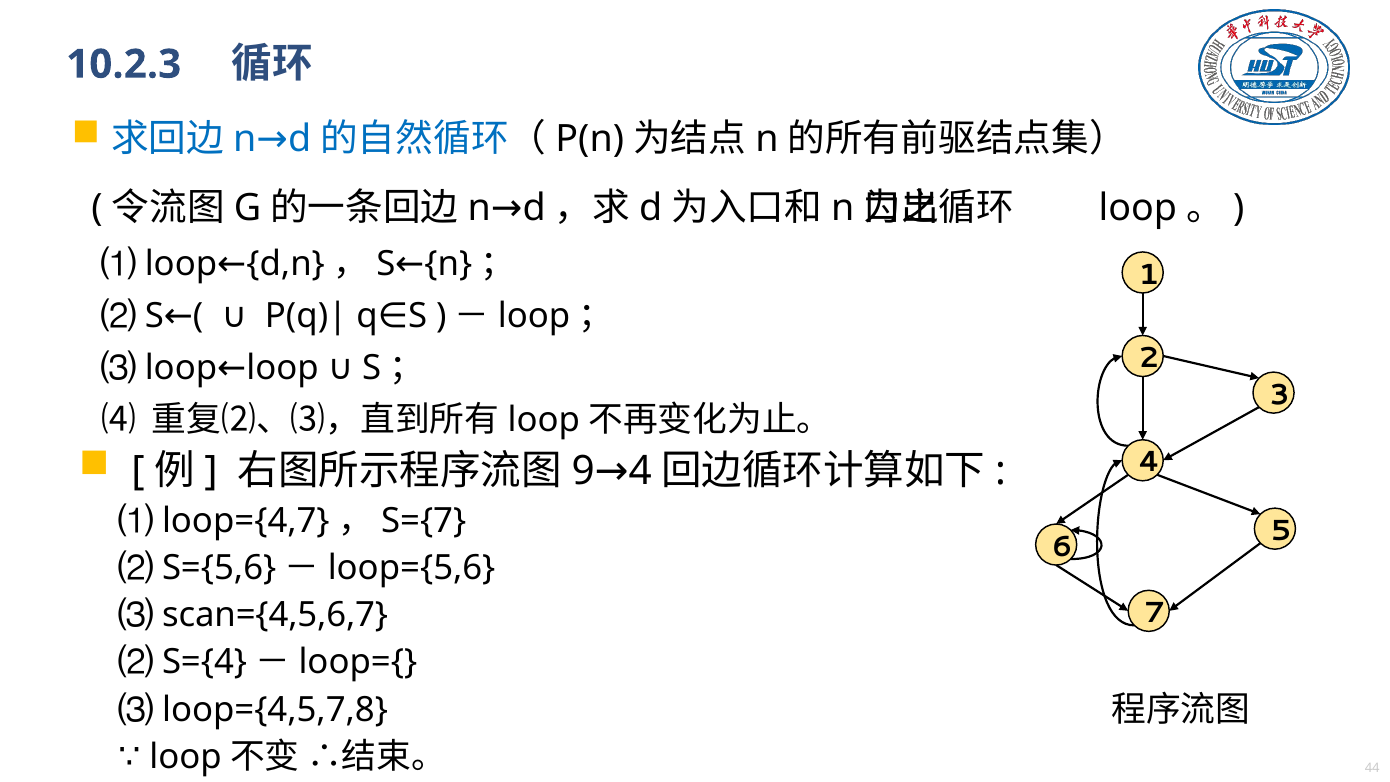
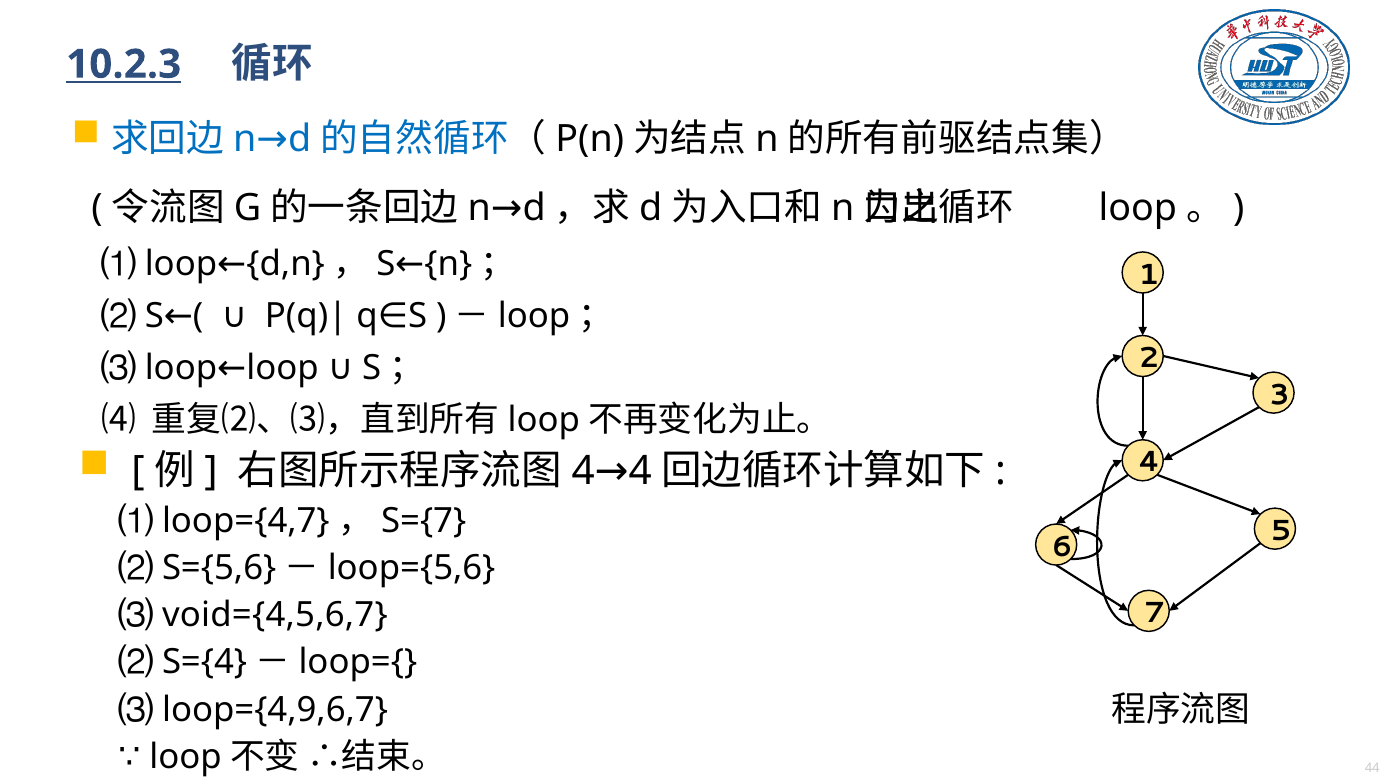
10.2.3 underline: none -> present (124, 64)
9: 9 -> 4 (583, 471)
scan={4,5,6,7: scan={4,5,6,7 -> void={4,5,6,7 (275, 615)
loop={4,5,7,8: loop={4,5,7,8 -> loop={4,9,6,7 (275, 709)
